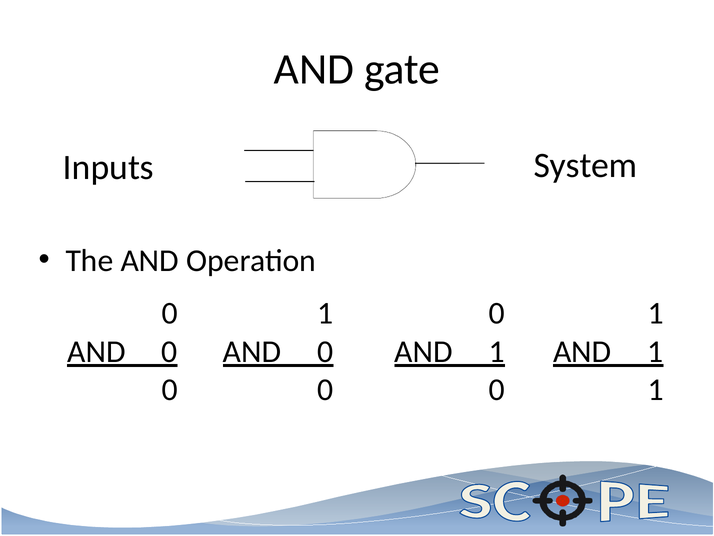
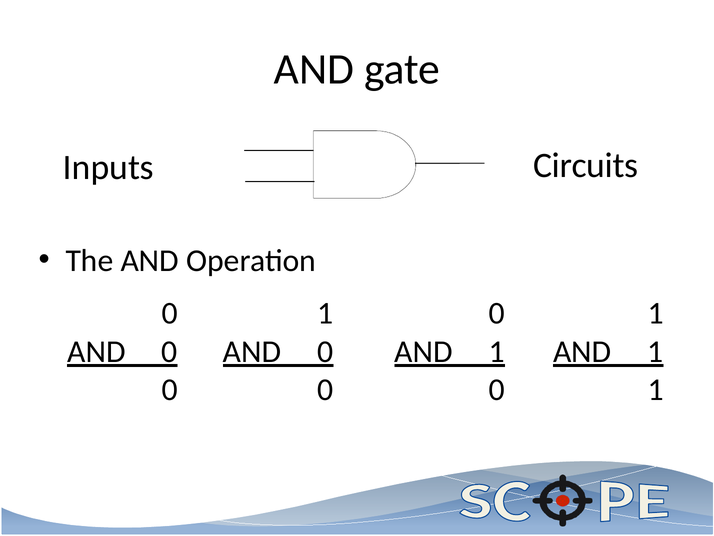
System: System -> Circuits (586, 165)
